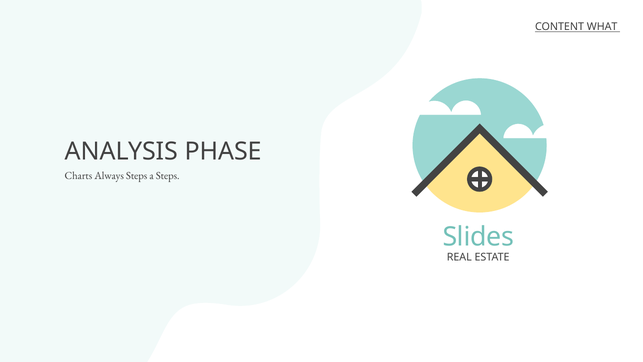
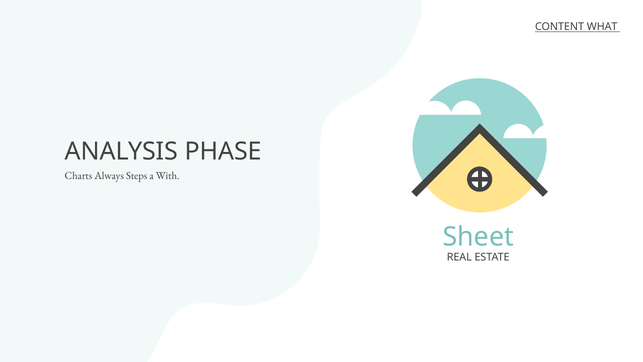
a Steps: Steps -> With (168, 175)
Slides: Slides -> Sheet (478, 237)
